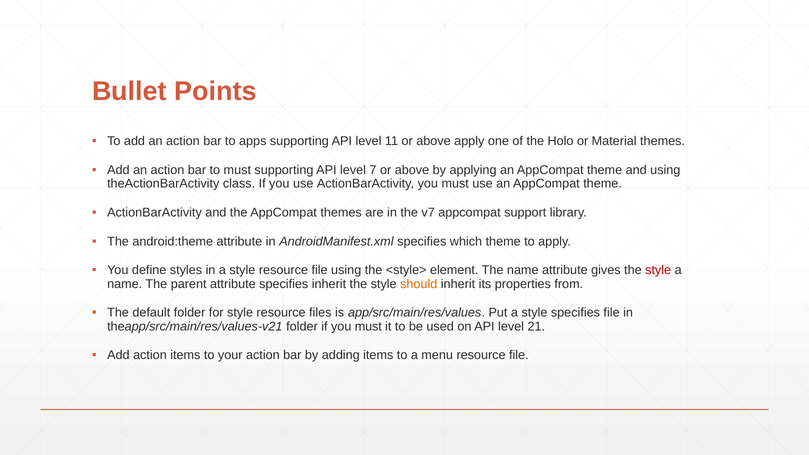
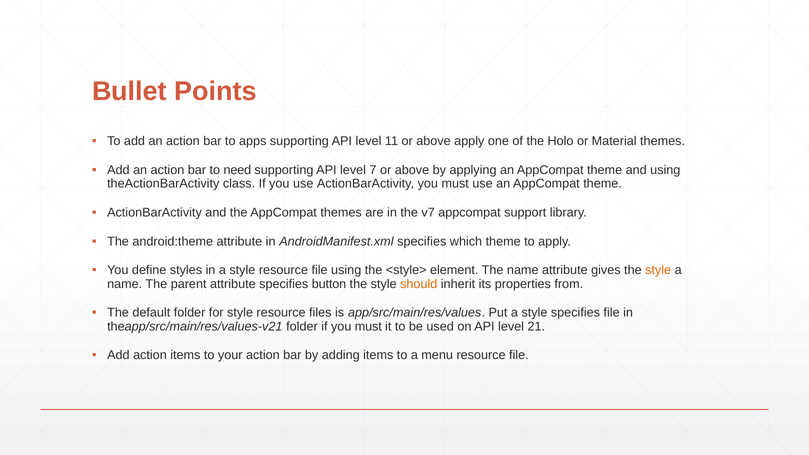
to must: must -> need (237, 170)
style colour: red -> orange (658, 270)
specifies inherit: inherit -> button (329, 284)
